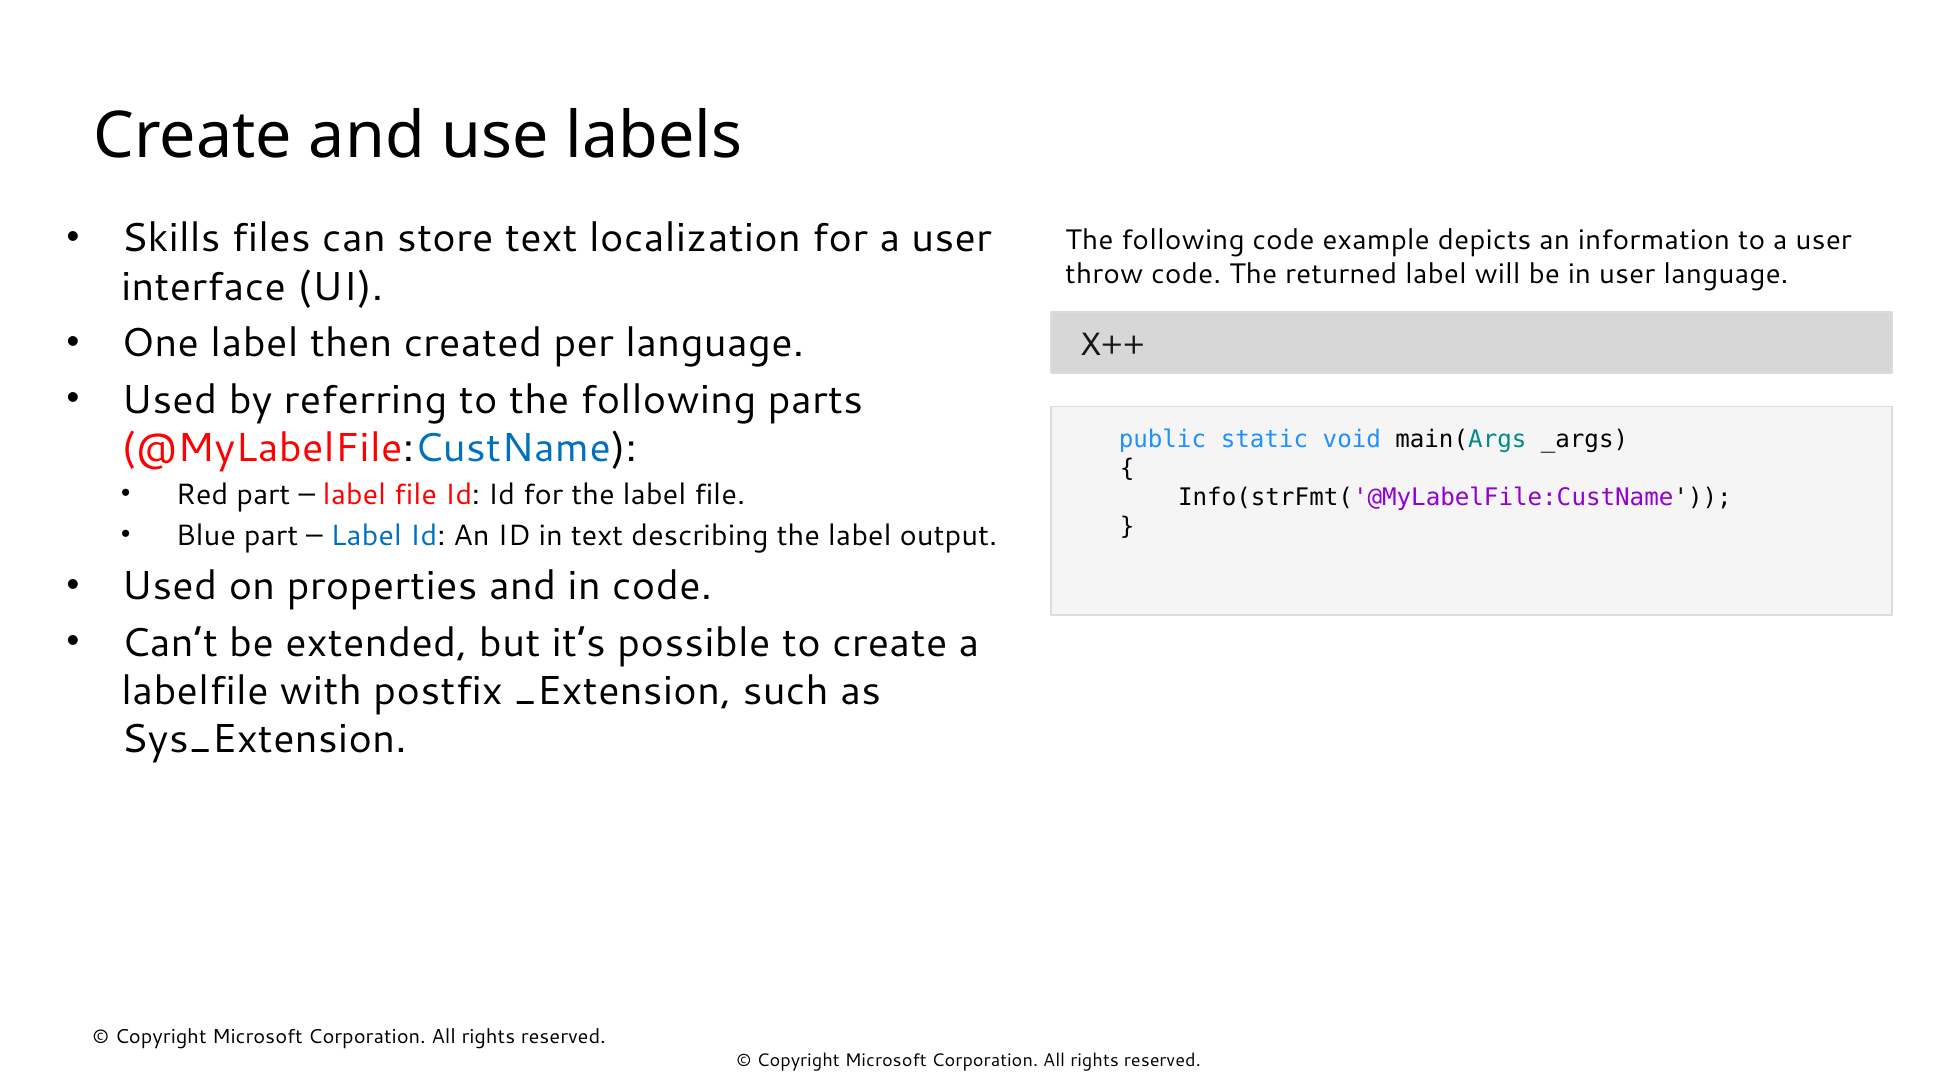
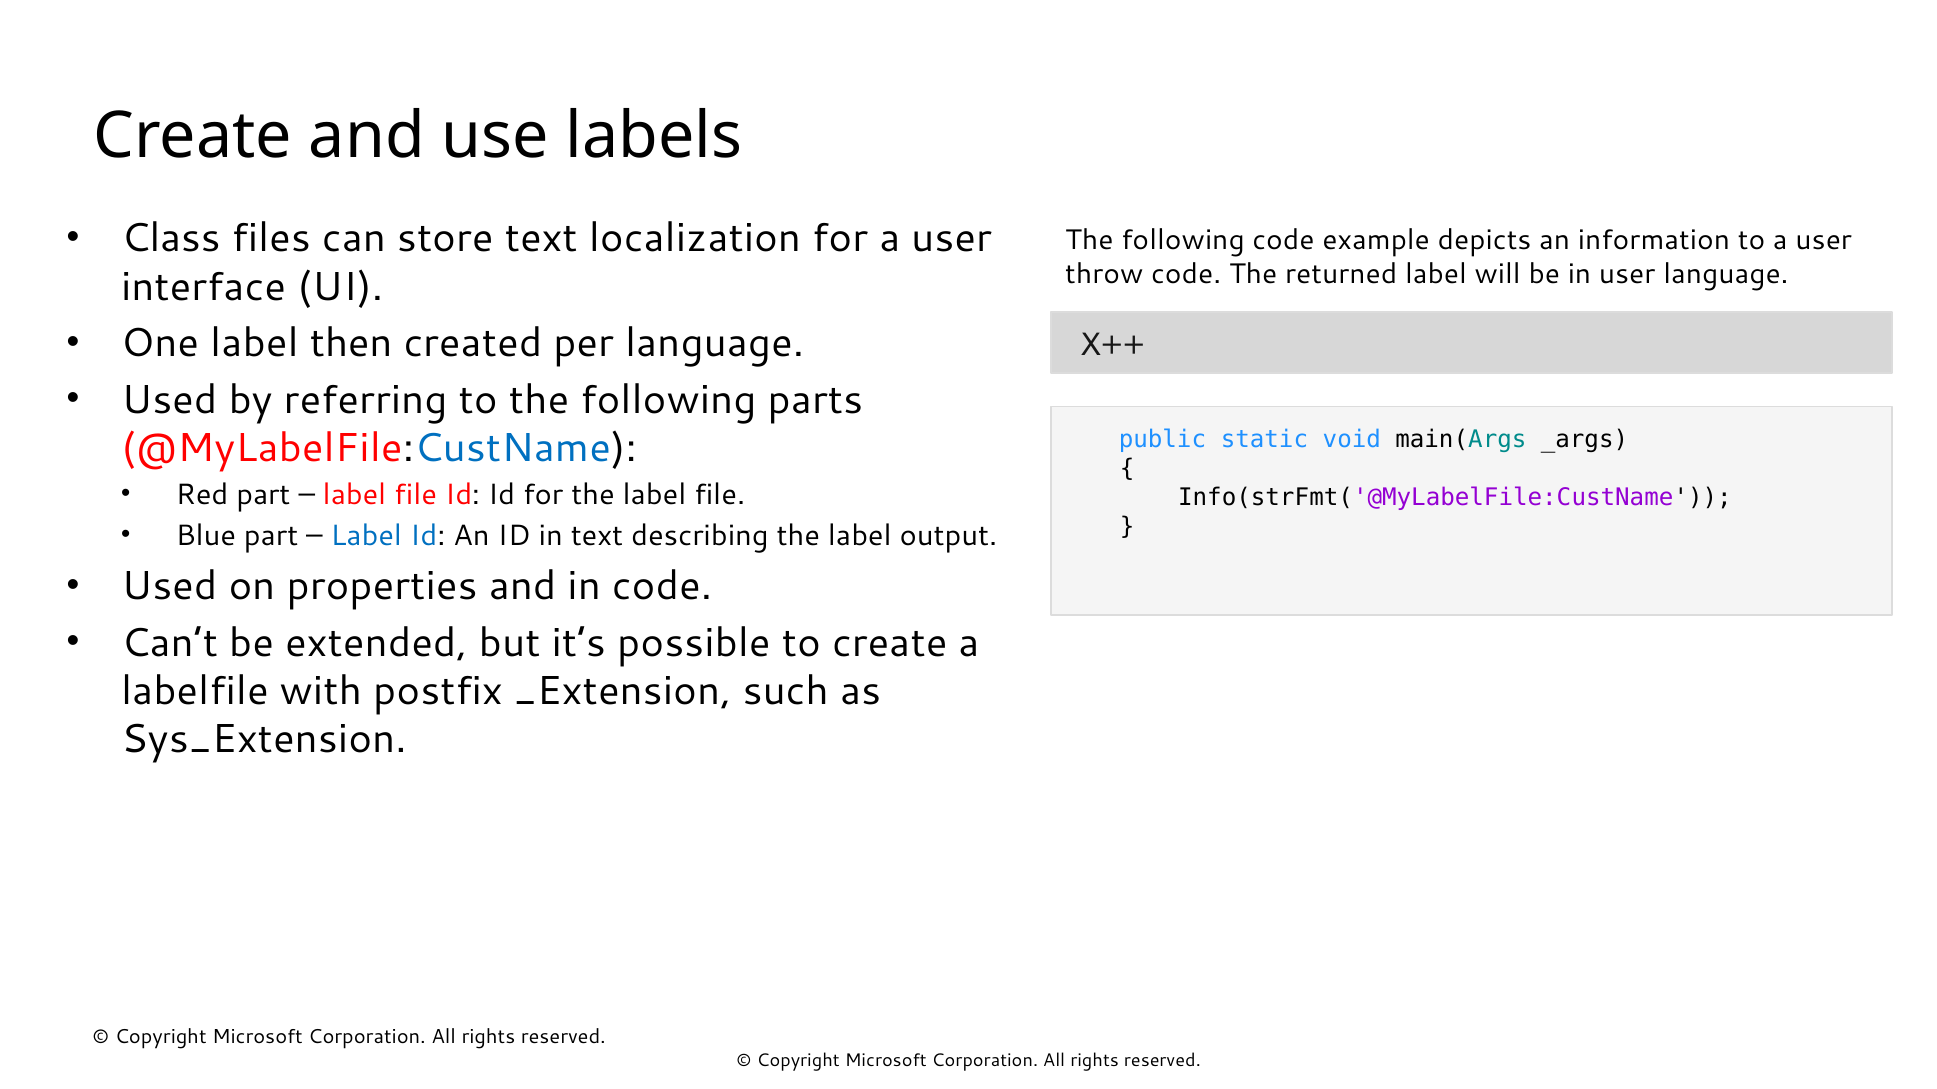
Skills: Skills -> Class (171, 239)
